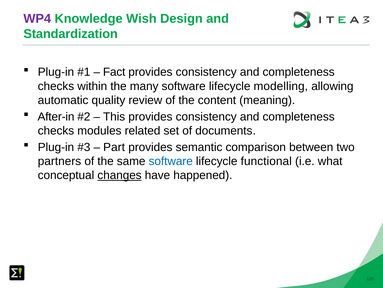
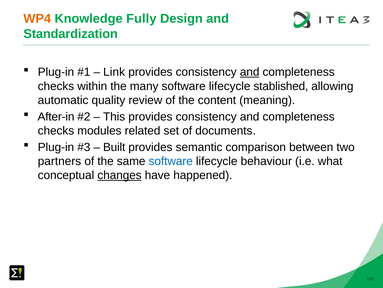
WP4 colour: purple -> orange (37, 19)
Wish: Wish -> Fully (141, 19)
Fact: Fact -> Link (114, 72)
and underline: none -> present (250, 72)
modelling: modelling -> stablished (281, 86)
Part: Part -> Built (114, 147)
functional: functional -> behaviour (266, 161)
